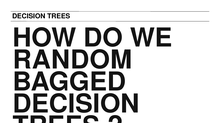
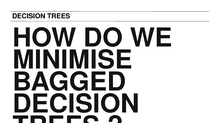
RANDOM: RANDOM -> MINIMISE (73, 60)
